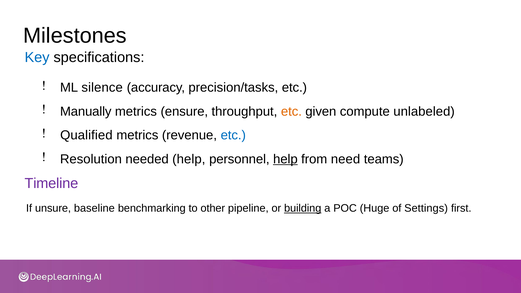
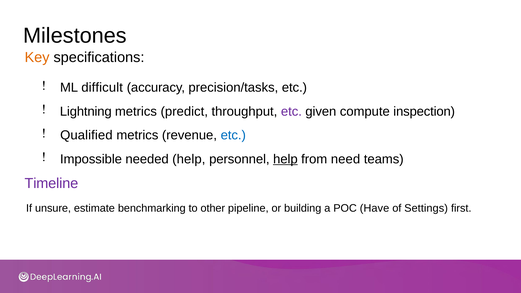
Key colour: blue -> orange (37, 57)
silence: silence -> difficult (102, 88)
Manually: Manually -> Lightning (86, 111)
ensure: ensure -> predict (184, 111)
etc colour: orange -> purple (291, 111)
unlabeled: unlabeled -> inspection (424, 111)
Resolution: Resolution -> Impossible (91, 159)
baseline: baseline -> estimate (94, 208)
building underline: present -> none (303, 208)
Huge: Huge -> Have (375, 208)
